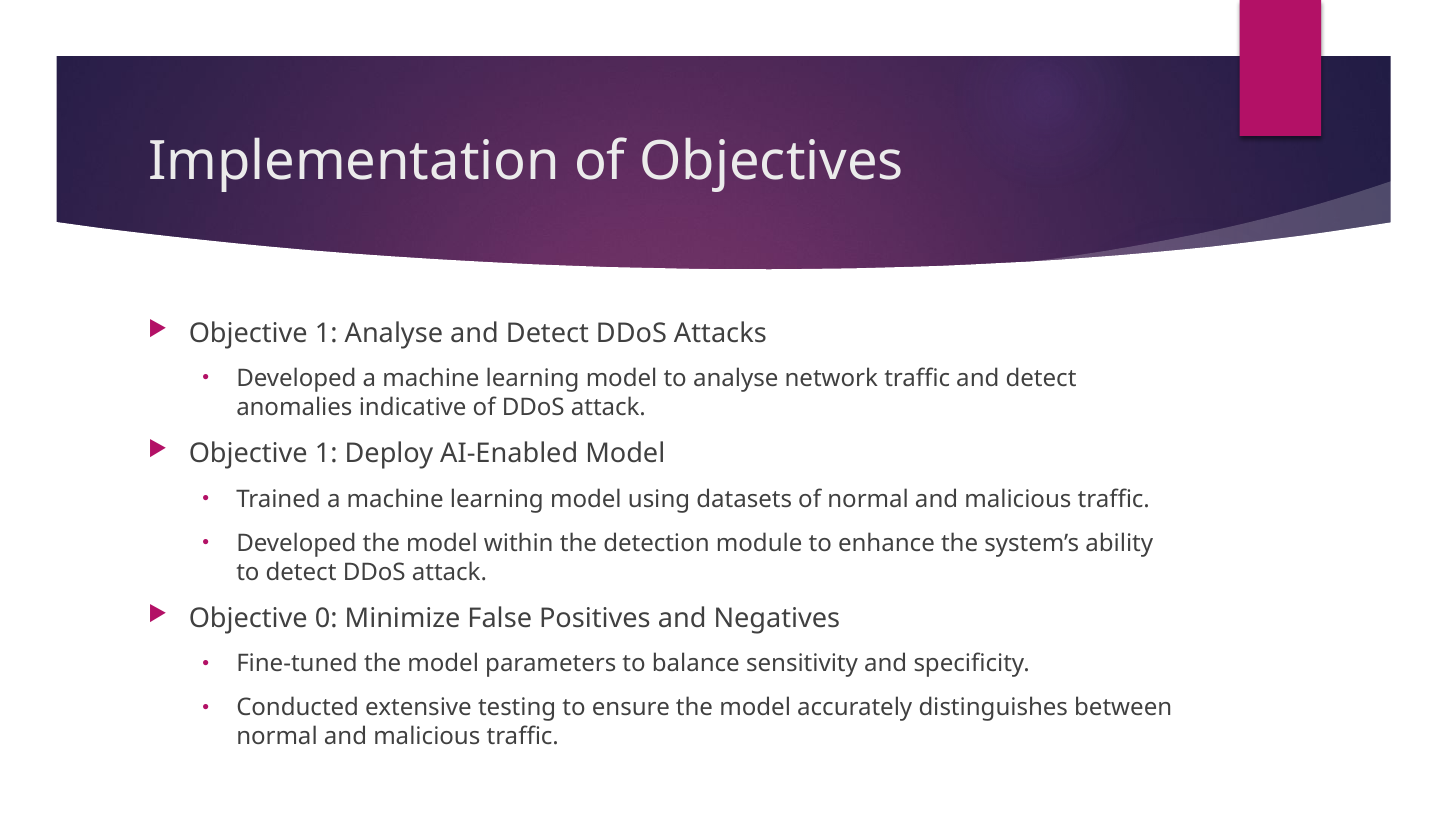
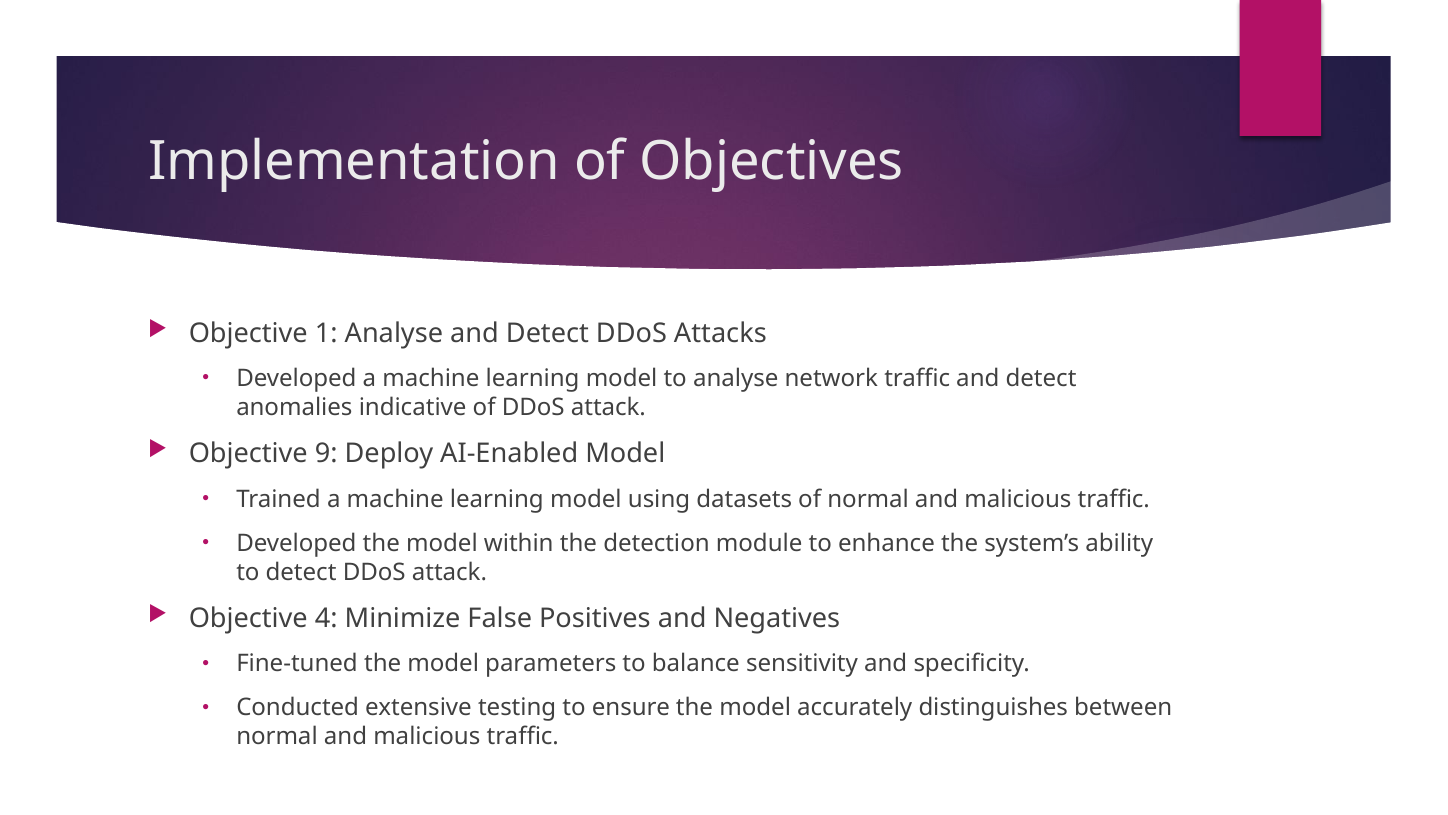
1: 1 -> 9 (326, 453)
0: 0 -> 4 (326, 618)
